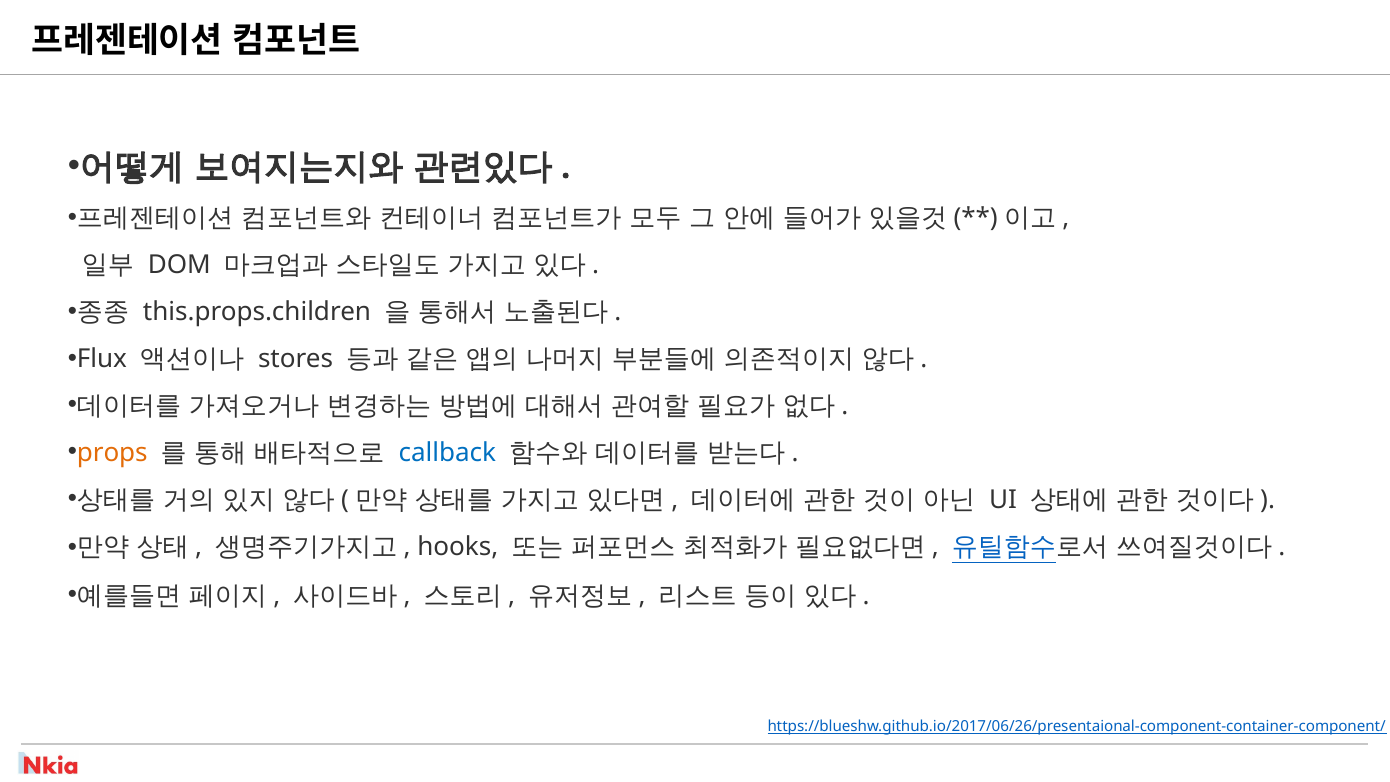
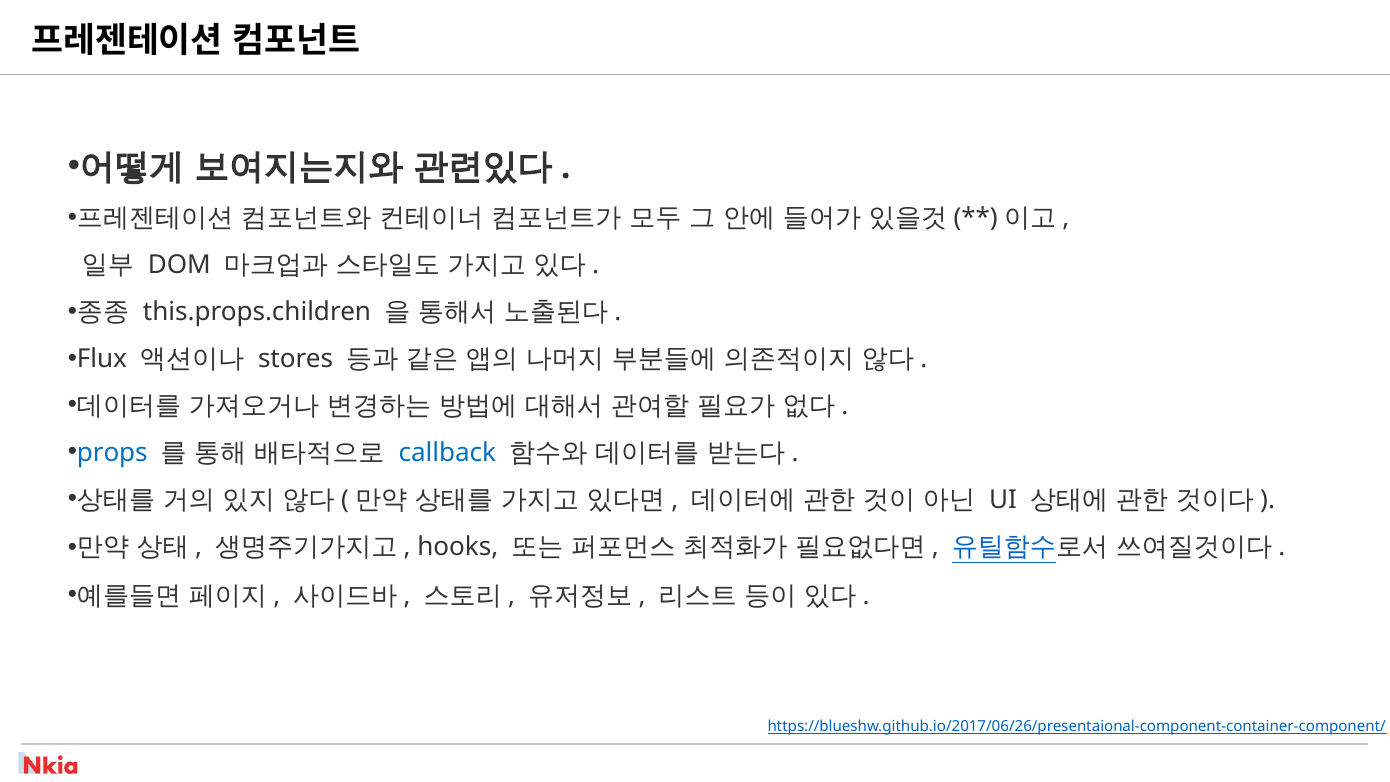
props colour: orange -> blue (112, 453)
